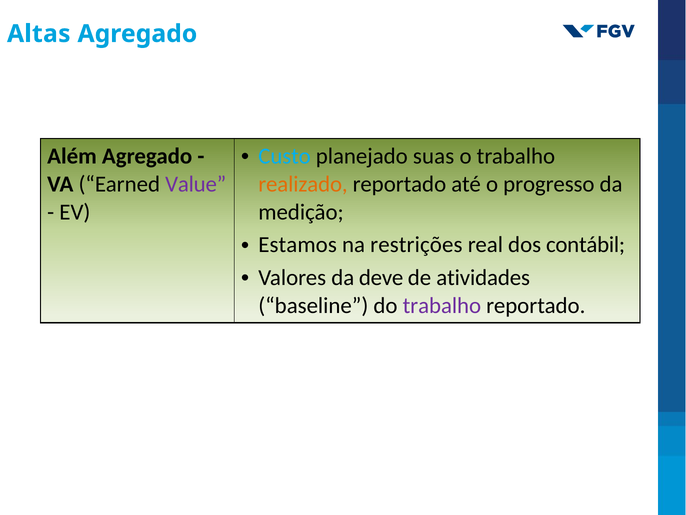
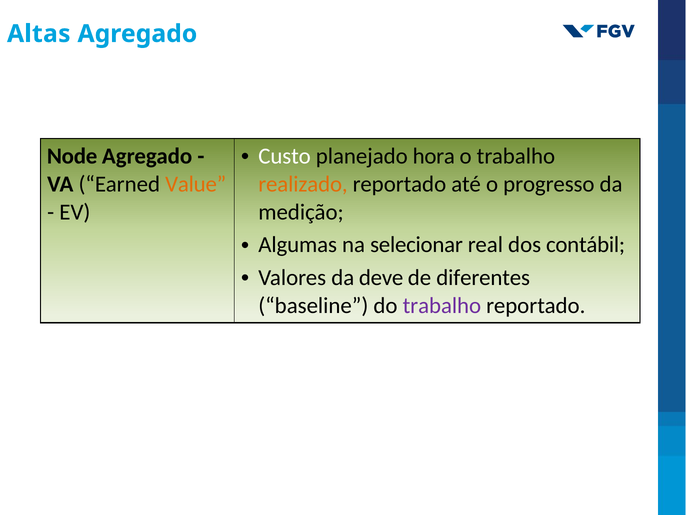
Custo colour: light blue -> white (285, 156)
suas: suas -> hora (434, 156)
Além: Além -> Node (72, 156)
Value colour: purple -> orange (196, 184)
Estamos: Estamos -> Algumas (298, 245)
restrições: restrições -> selecionar (417, 245)
atividades: atividades -> diferentes (483, 277)
